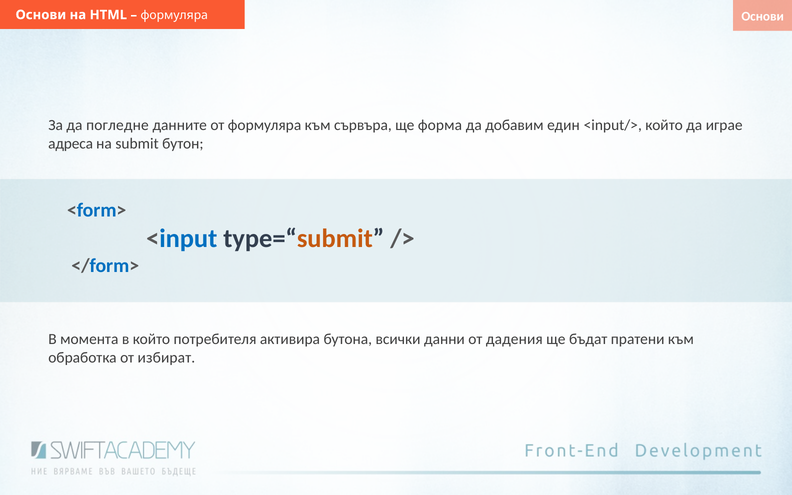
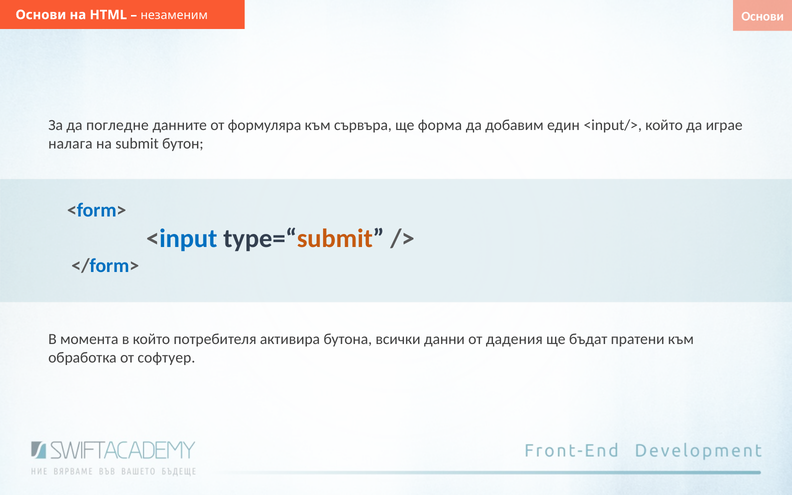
формуляра: формуляра -> незаменим (174, 15)
адреса: адреса -> налага (70, 143)
избират: избират -> софтуер (166, 358)
